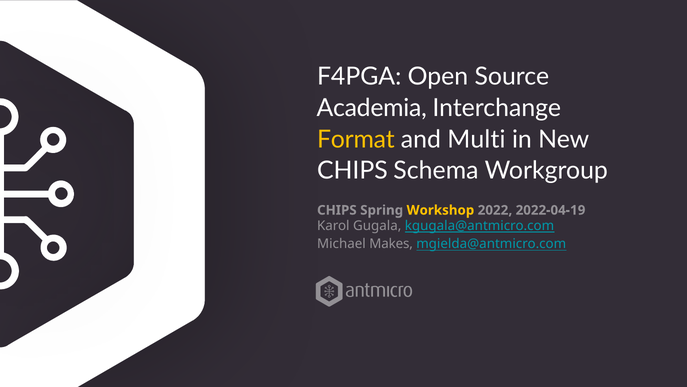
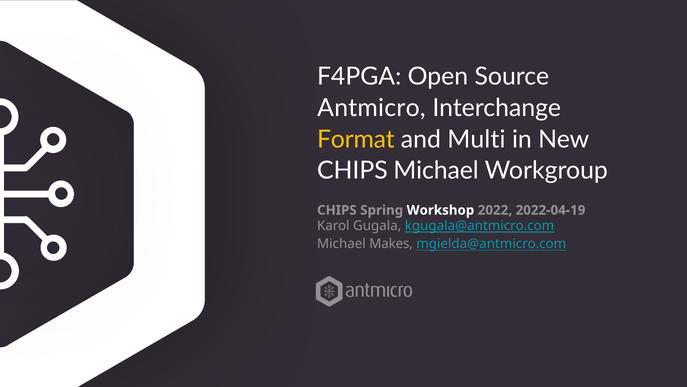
Academia: Academia -> Antmicro (371, 108)
CHIPS Schema: Schema -> Michael (436, 170)
Workshop colour: yellow -> white (440, 210)
